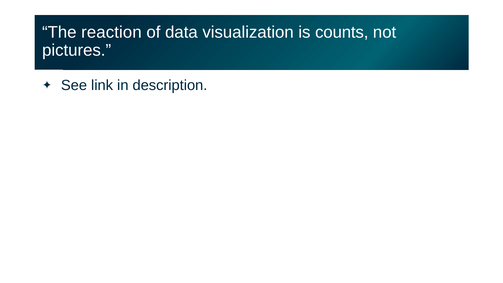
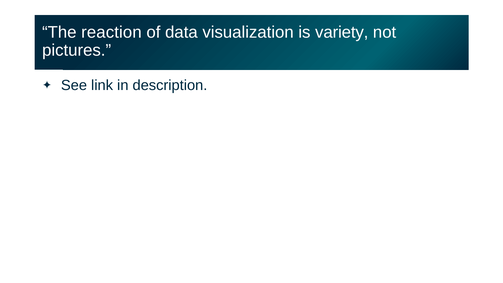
counts: counts -> variety (342, 32)
